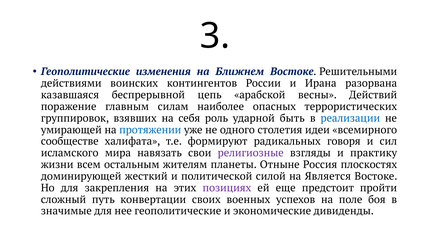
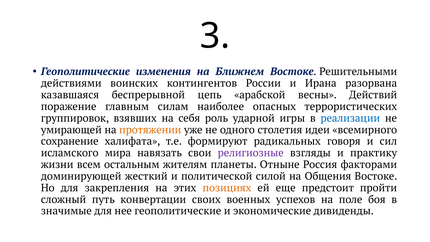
быть: быть -> игры (292, 118)
протяжении colour: blue -> orange (150, 130)
сообществе: сообществе -> сохранение (70, 141)
плоскостях: плоскостях -> факторами (369, 165)
Является: Является -> Общения (328, 176)
позициях colour: purple -> orange (227, 188)
